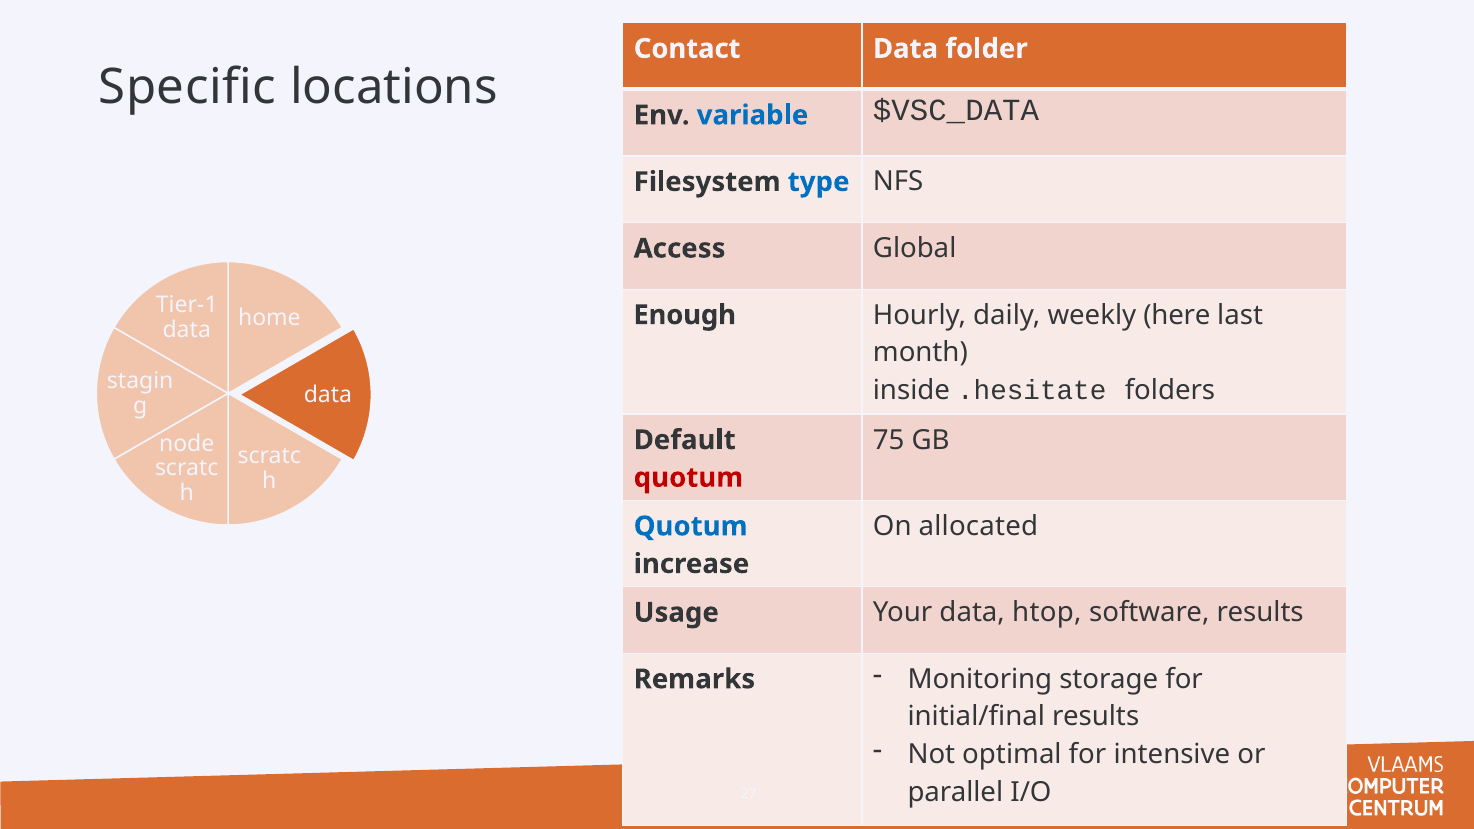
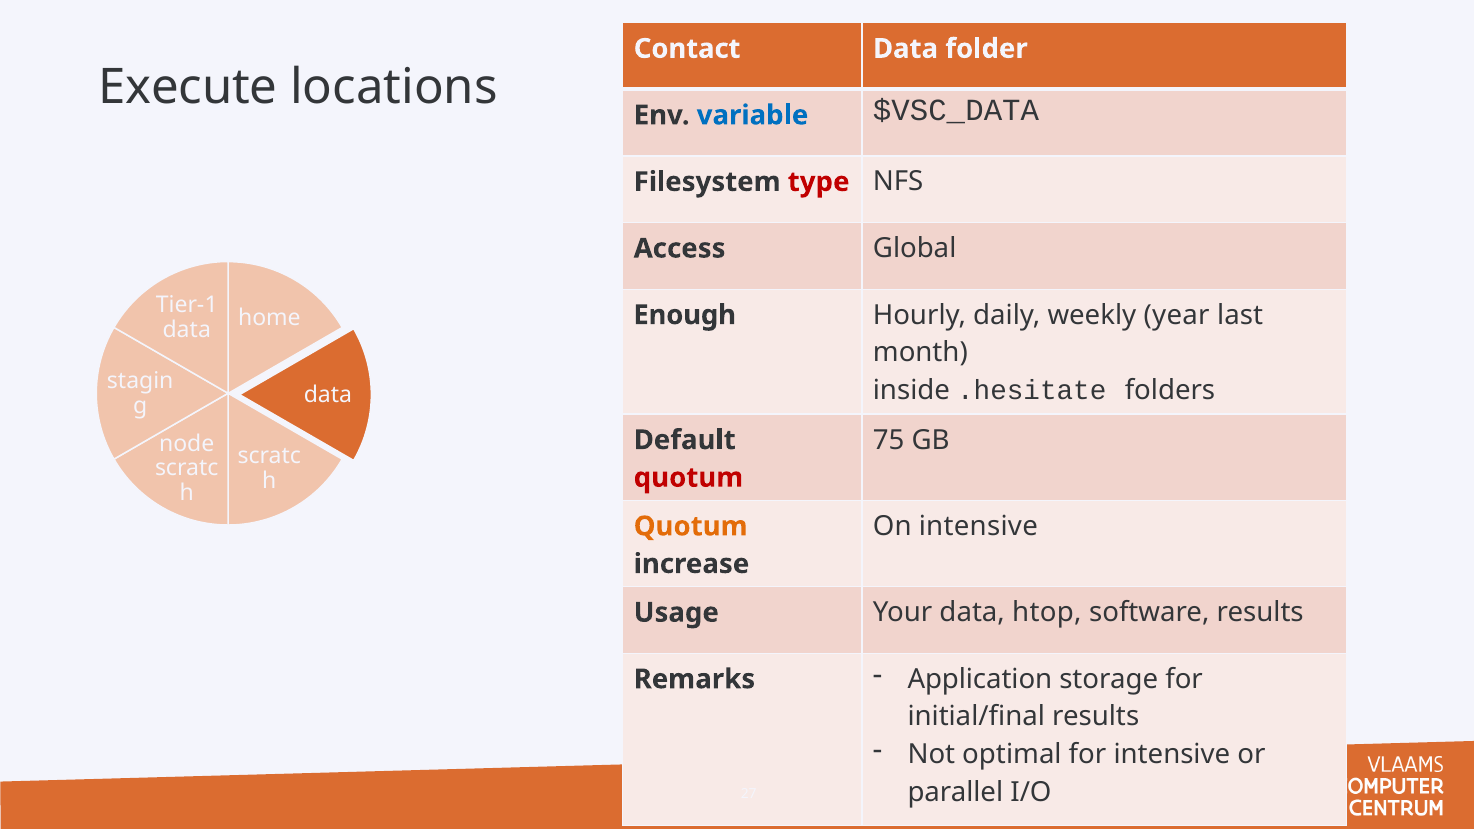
Specific: Specific -> Execute (188, 88)
type colour: blue -> red (819, 182)
here: here -> year (1177, 315)
On allocated: allocated -> intensive (978, 526)
Quotum colour: blue -> orange (691, 526)
Monitoring: Monitoring -> Application (980, 679)
